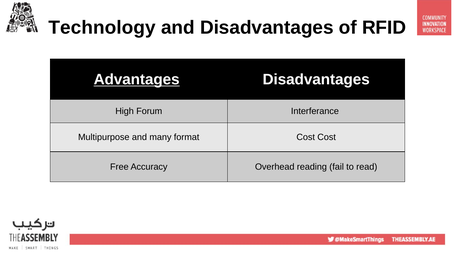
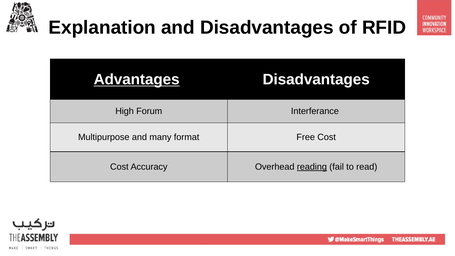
Technology: Technology -> Explanation (102, 27)
format Cost: Cost -> Free (306, 137)
Free: Free -> Cost (119, 167)
reading underline: none -> present (312, 167)
